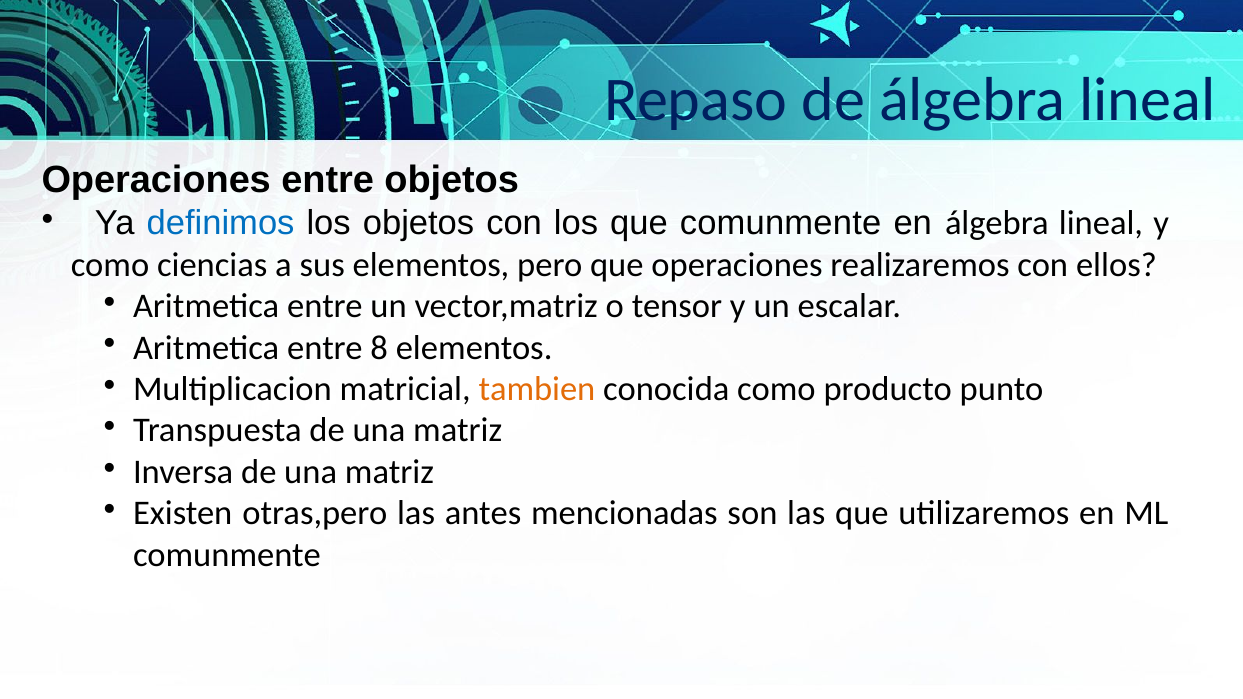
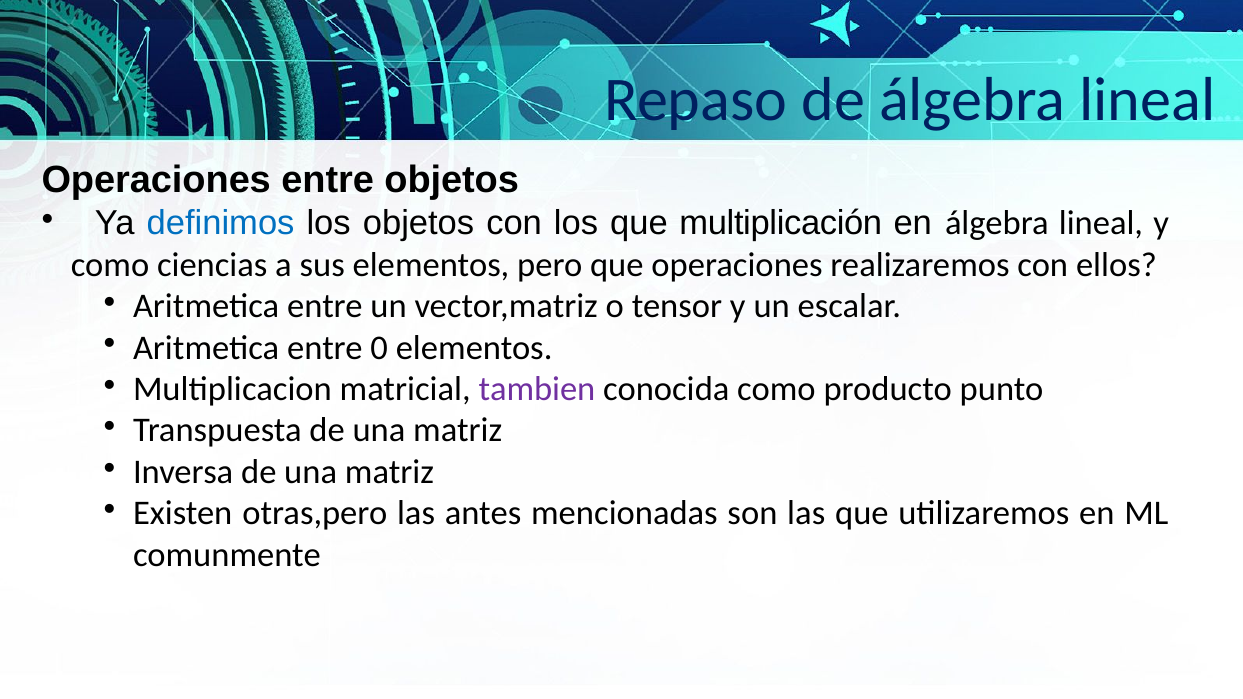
que comunmente: comunmente -> multiplicación (781, 223)
8: 8 -> 0 (379, 348)
tambien colour: orange -> purple (537, 389)
